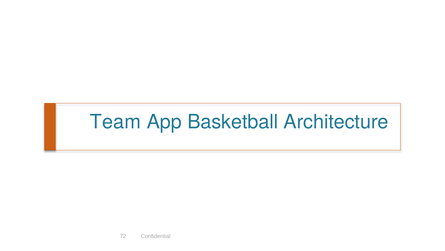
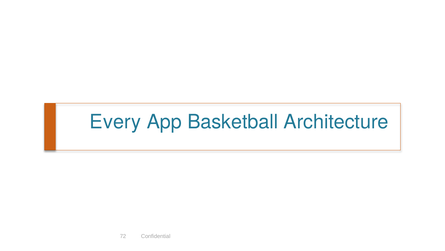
Team: Team -> Every (115, 122)
